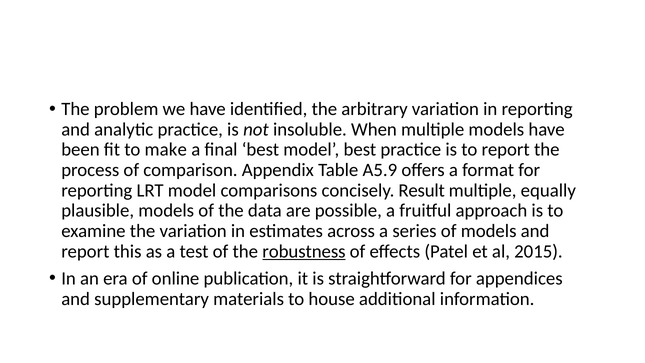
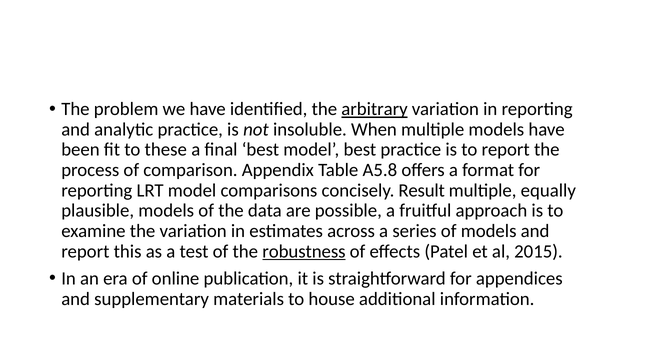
arbitrary underline: none -> present (375, 109)
make: make -> these (166, 150)
A5.9: A5.9 -> A5.8 (380, 170)
